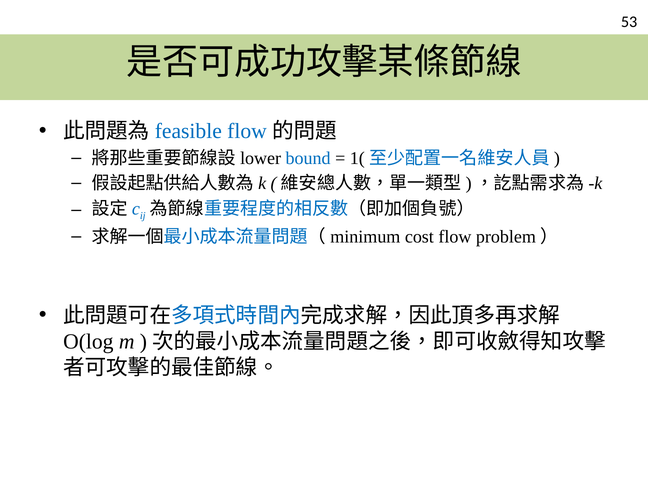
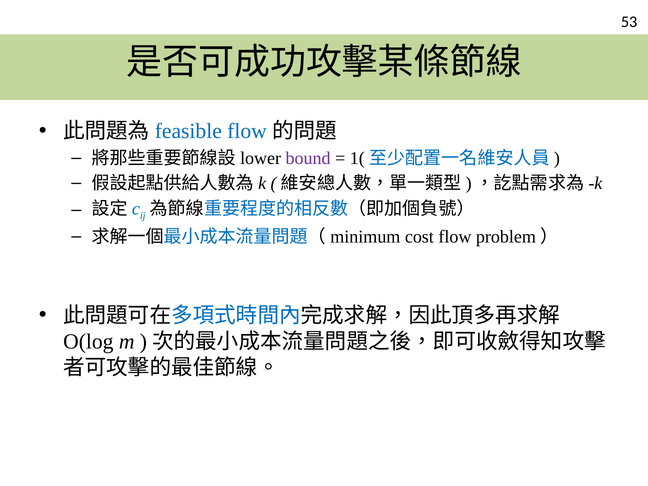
bound colour: blue -> purple (308, 158)
